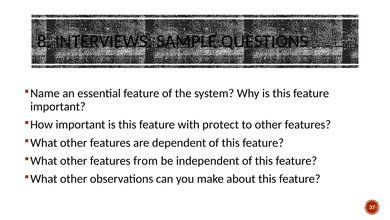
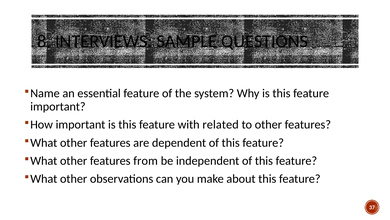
protect: protect -> related (221, 124)
